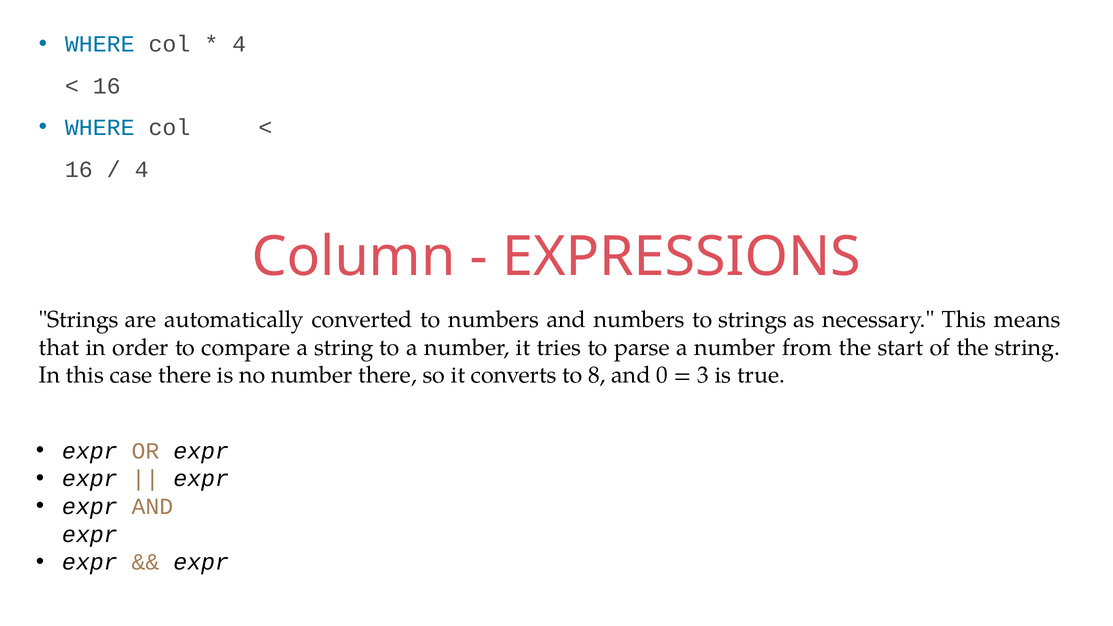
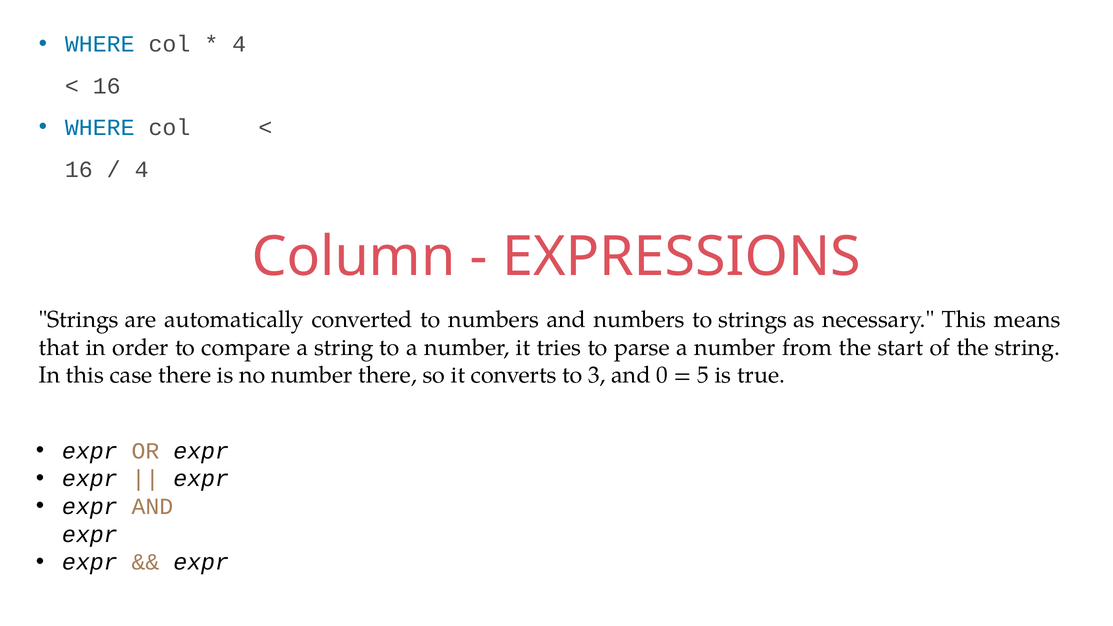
8: 8 -> 3 (597, 375)
3: 3 -> 5 (703, 375)
